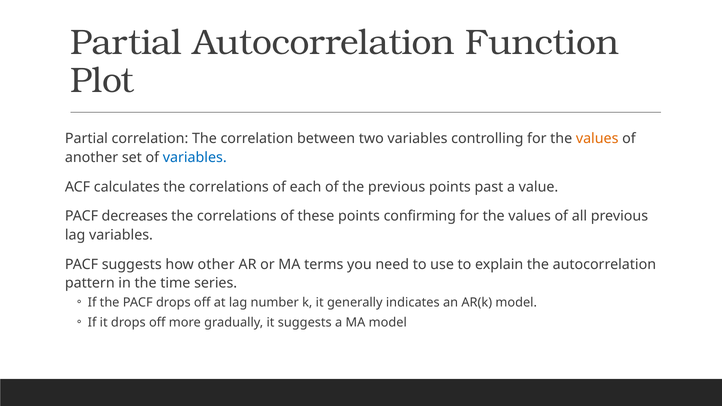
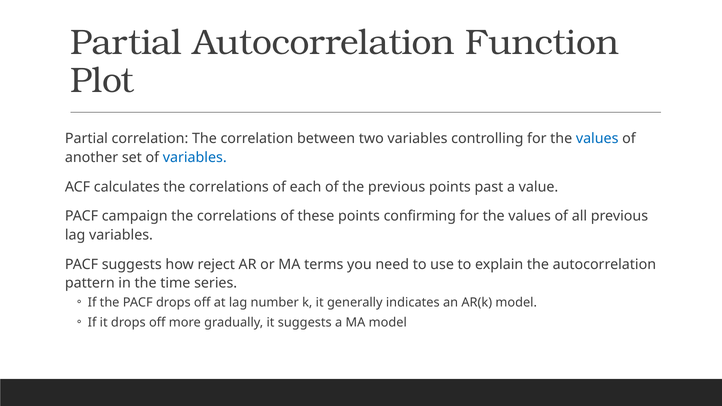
values colour: orange -> blue (597, 139)
decreases: decreases -> campaign (135, 216)
other: other -> reject (216, 265)
